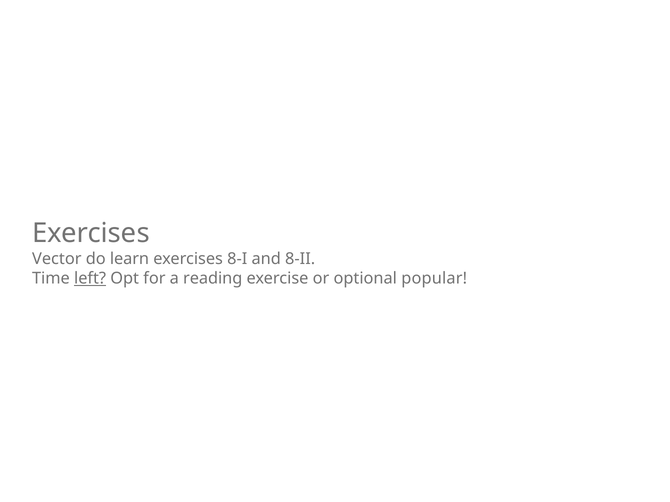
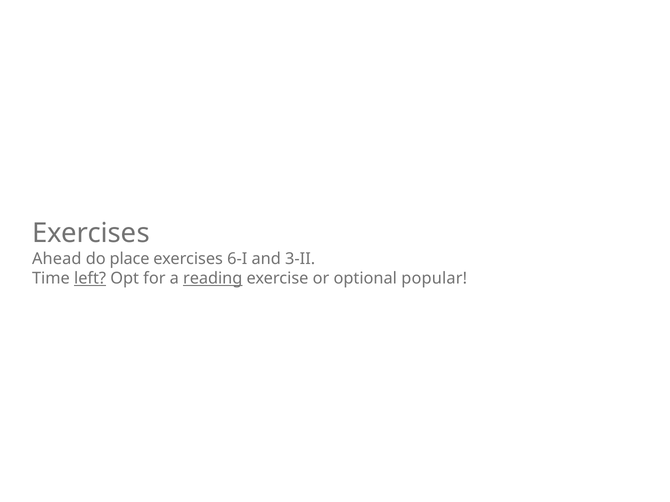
Vector: Vector -> Ahead (57, 259)
learn: learn -> place (130, 259)
8-I: 8-I -> 6-I (237, 259)
8-II: 8-II -> 3-II (300, 259)
reading underline: none -> present (213, 279)
